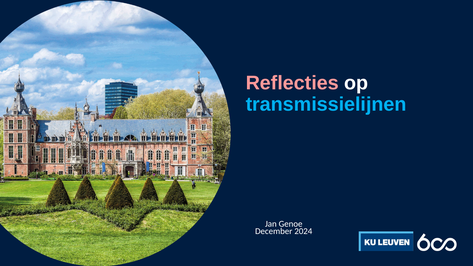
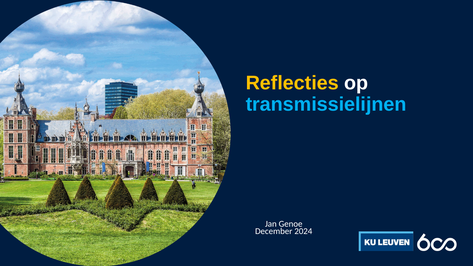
Reflecties colour: pink -> yellow (292, 83)
